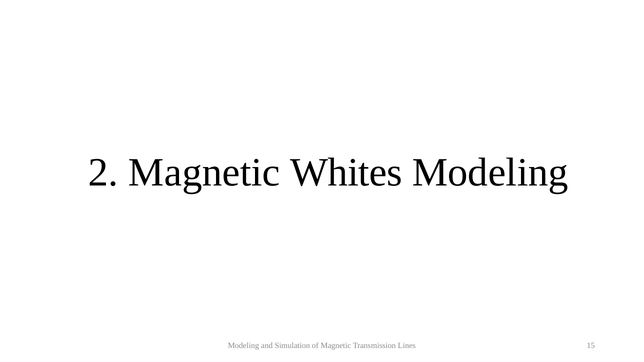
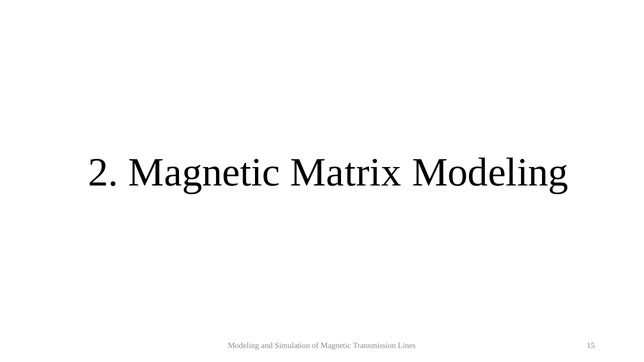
Whites: Whites -> Matrix (346, 172)
